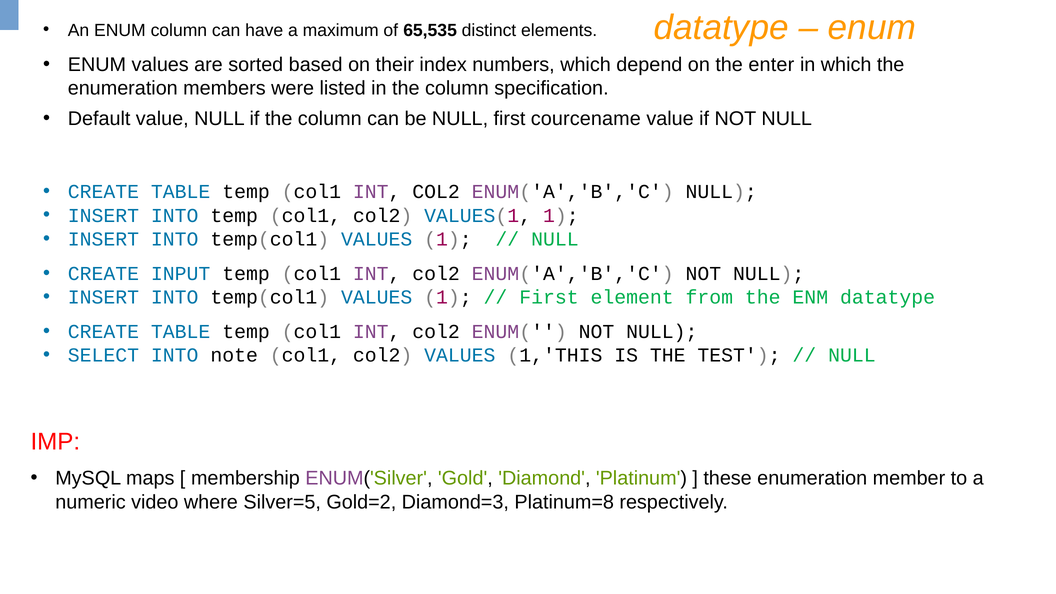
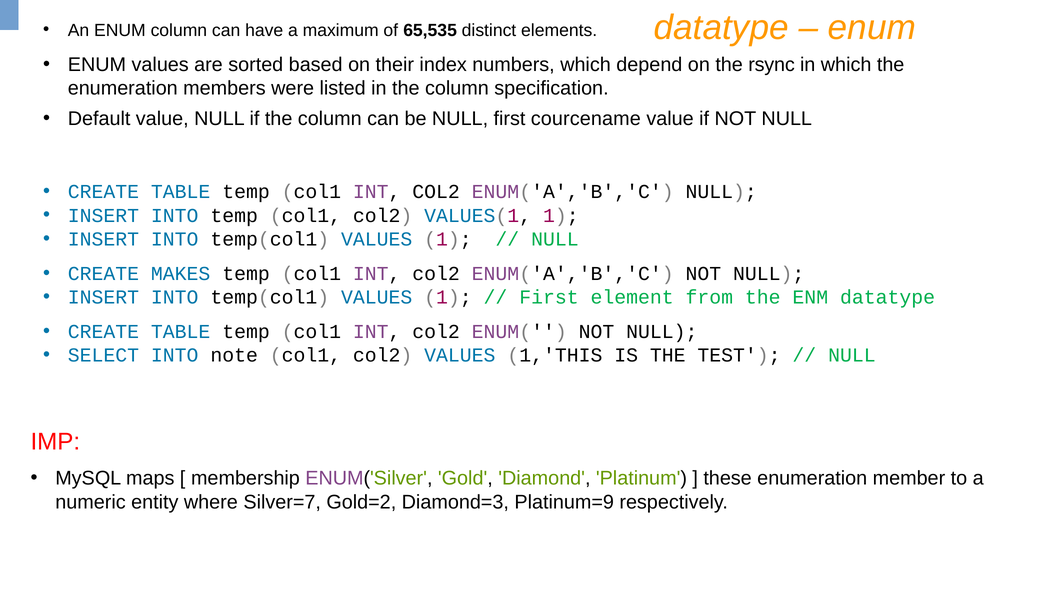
enter: enter -> rsync (772, 65)
INPUT: INPUT -> MAKES (181, 274)
video: video -> entity (155, 502)
Silver=5: Silver=5 -> Silver=7 (282, 502)
Platinum=8: Platinum=8 -> Platinum=9 (564, 502)
